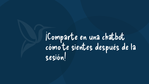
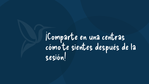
chatbot: chatbot -> centras (113, 37)
